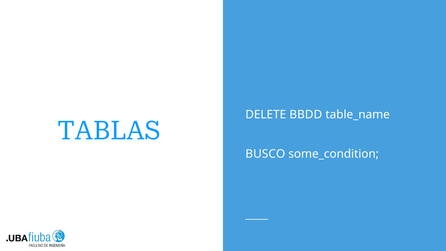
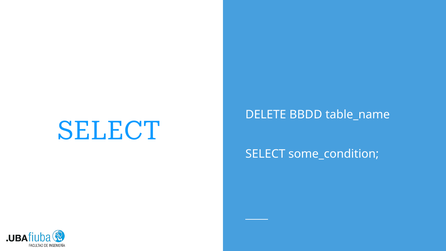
TABLAS: TABLAS -> SELECT (109, 131)
BUSCO: BUSCO -> SELECT (265, 154)
